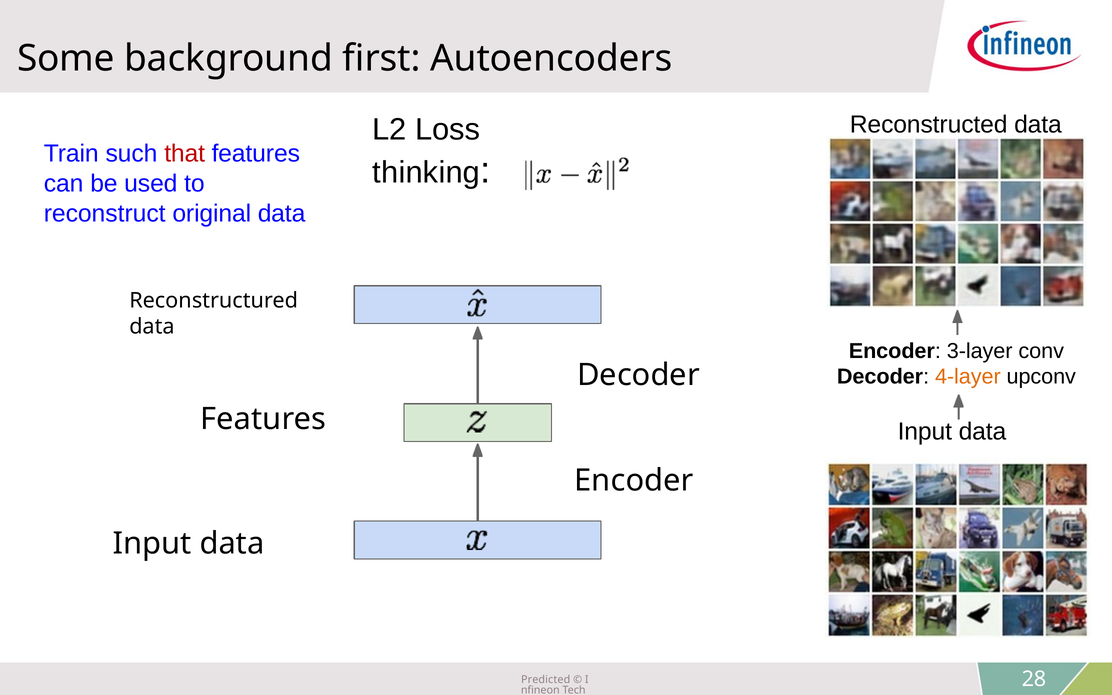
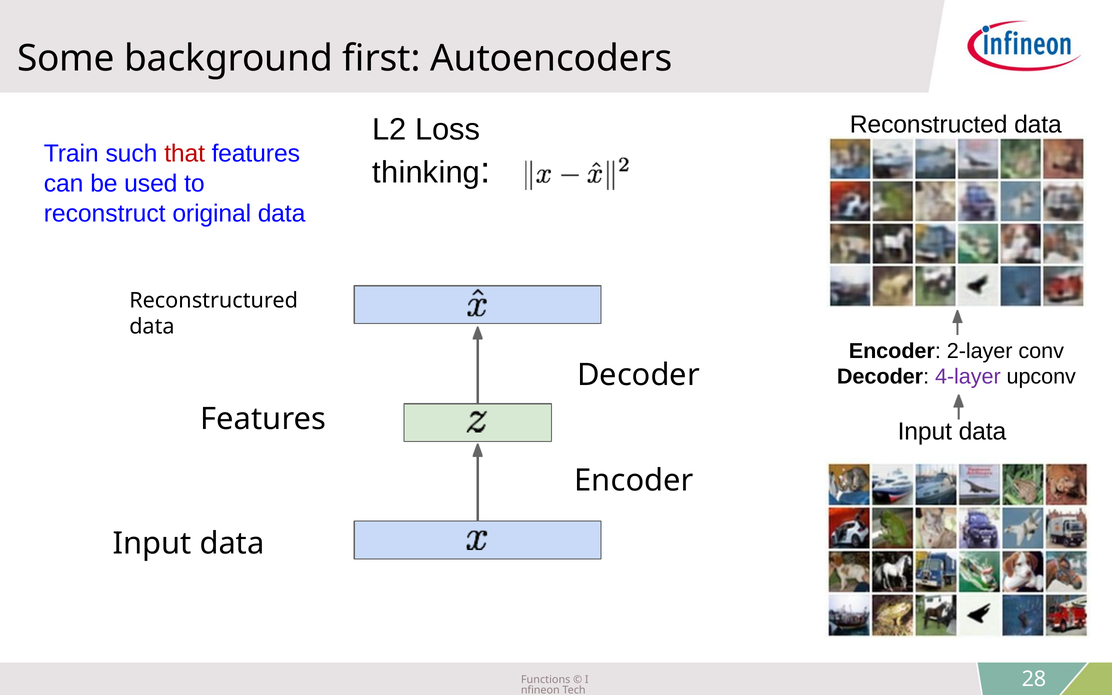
3-layer: 3-layer -> 2-layer (980, 351)
4-layer colour: orange -> purple (968, 377)
Predicted: Predicted -> Functions (546, 679)
